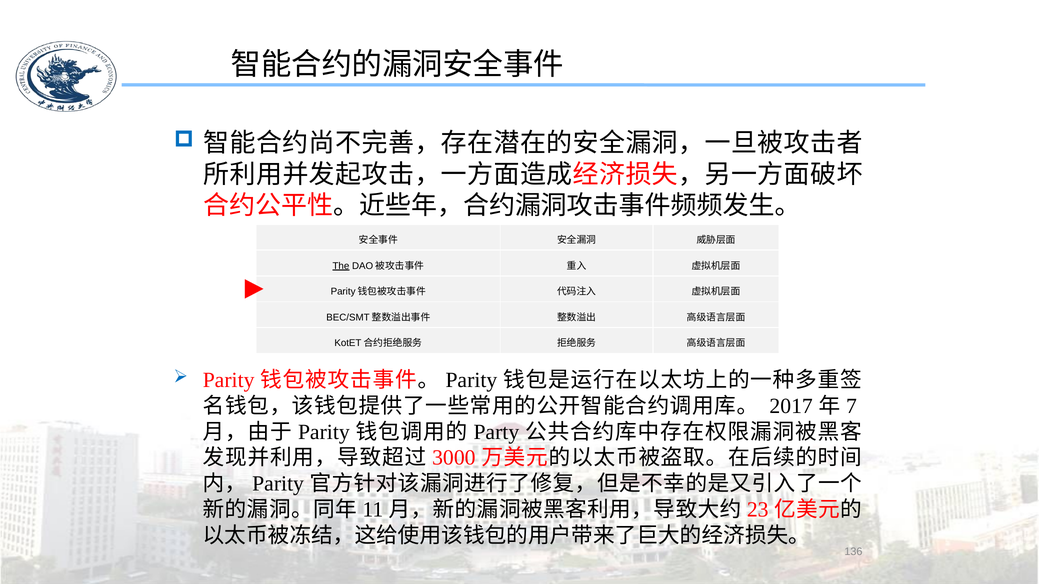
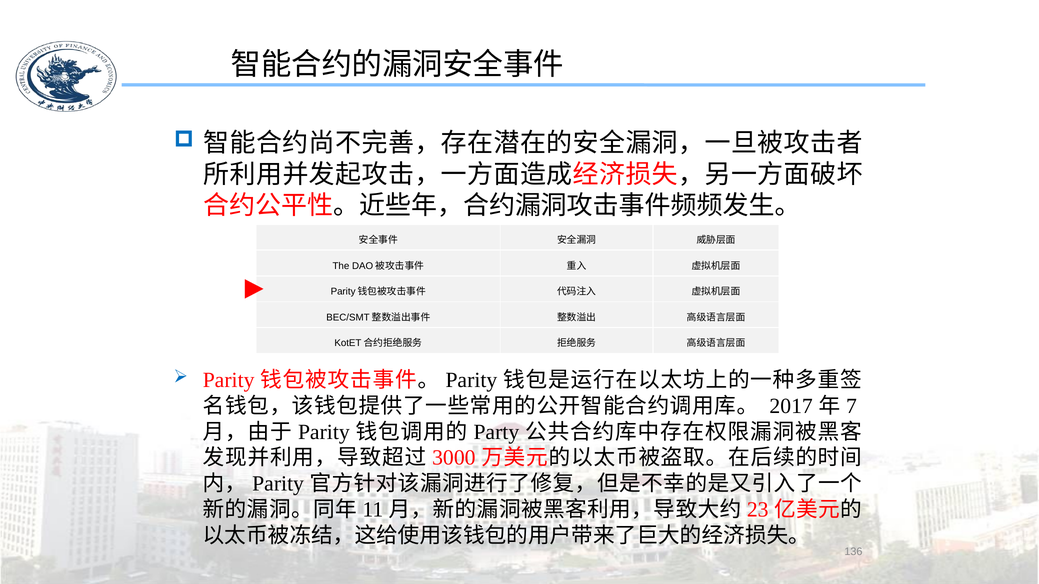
The underline: present -> none (341, 266)
